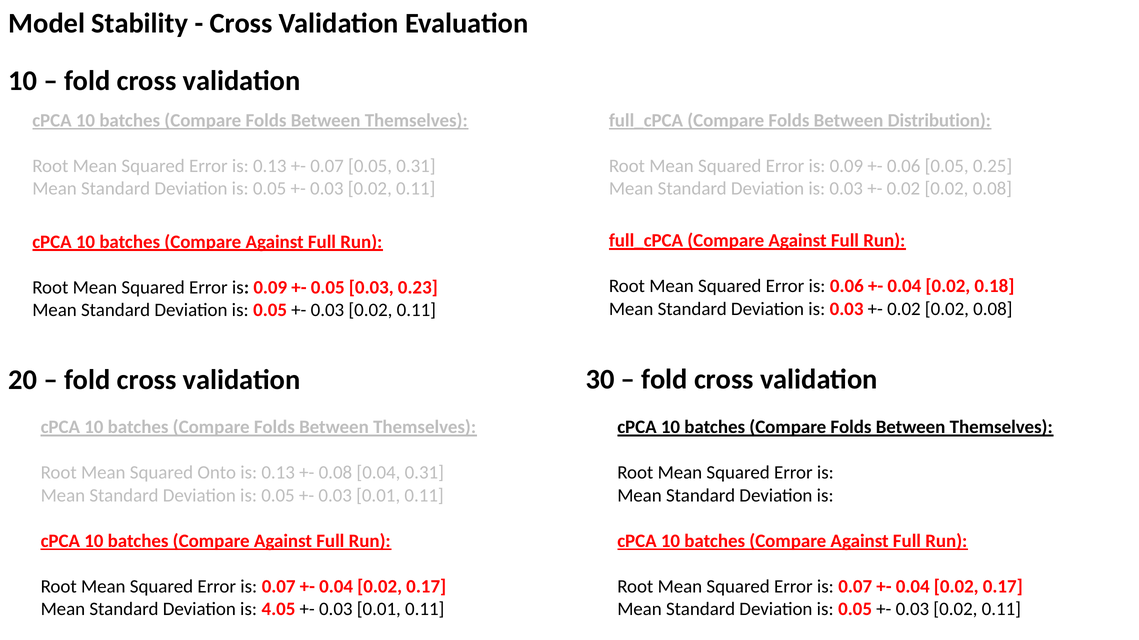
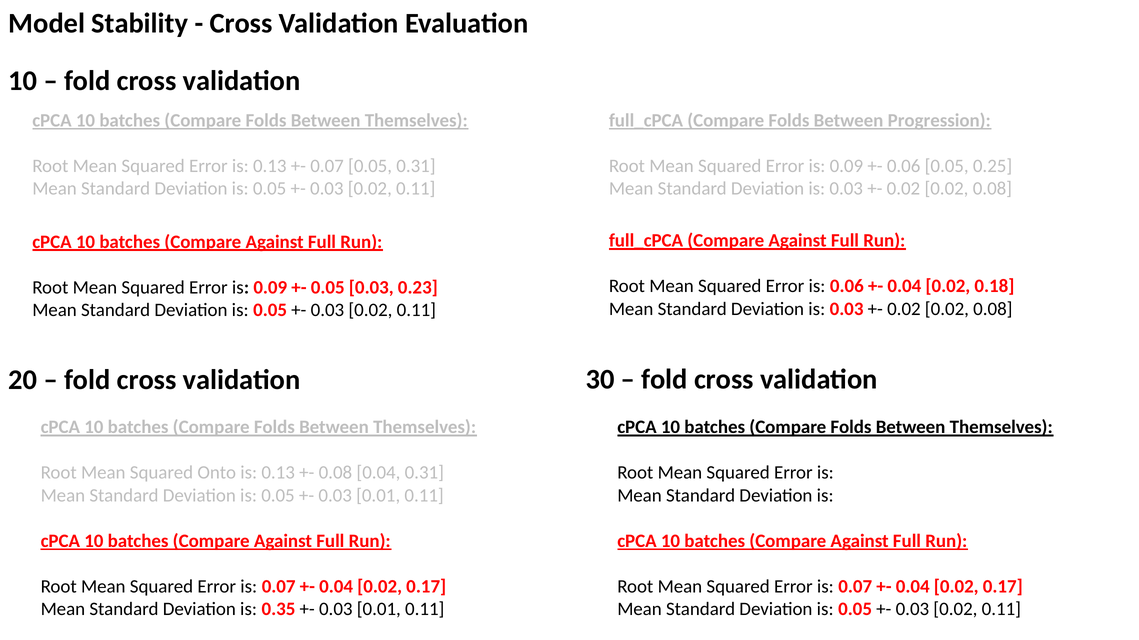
Distribution: Distribution -> Progression (939, 121)
4.05: 4.05 -> 0.35 (279, 610)
